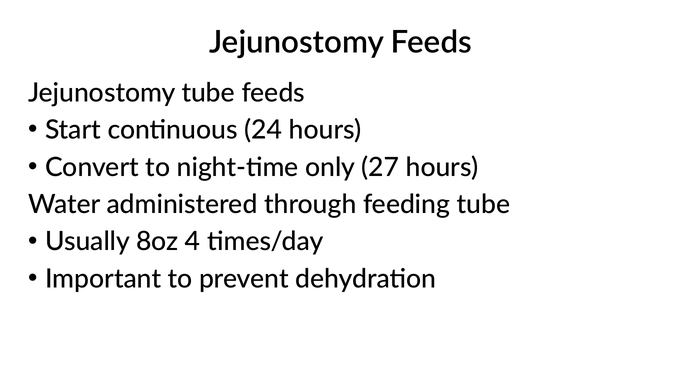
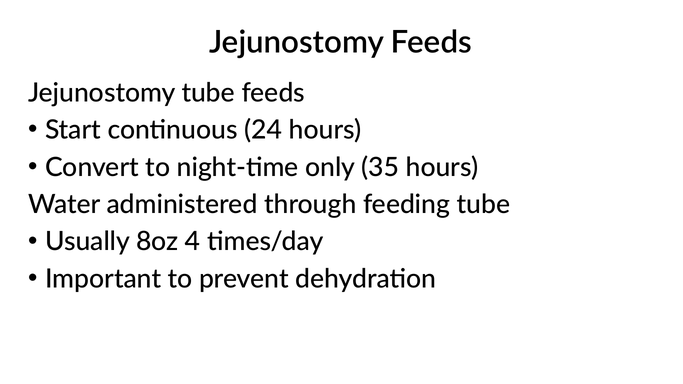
27: 27 -> 35 (380, 167)
